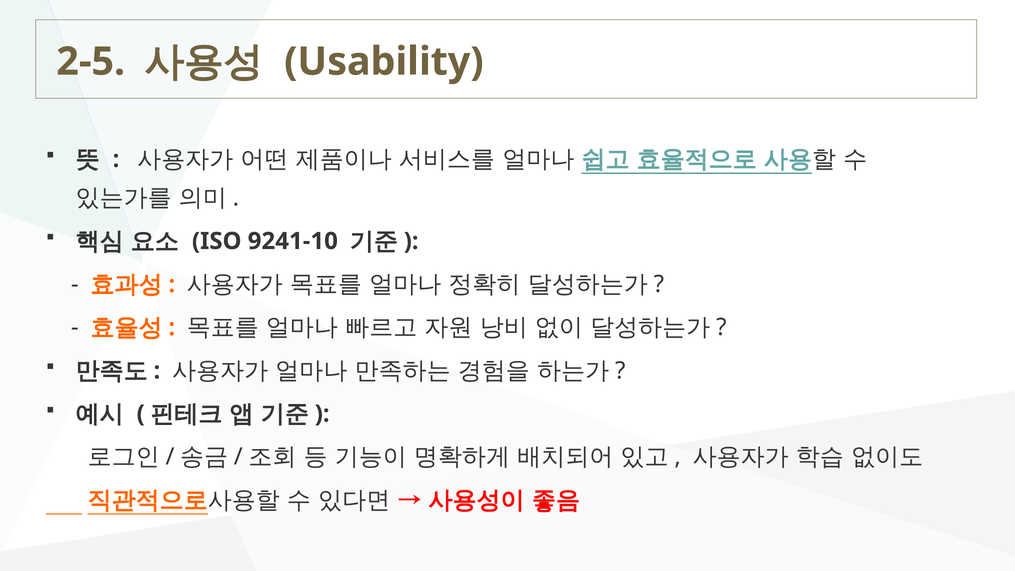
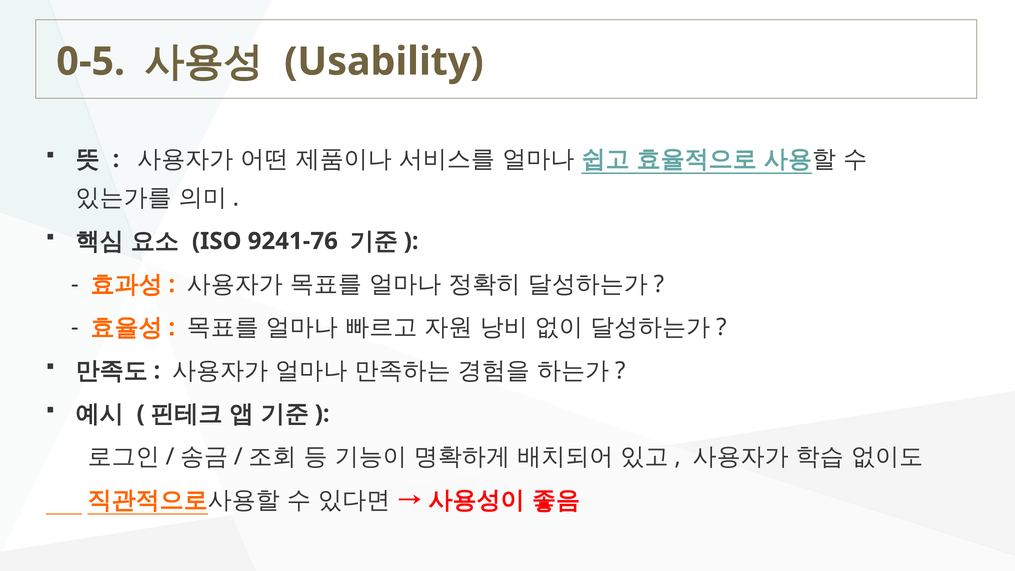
2-5: 2-5 -> 0-5 (91, 62)
9241-10: 9241-10 -> 9241-76 (293, 241)
